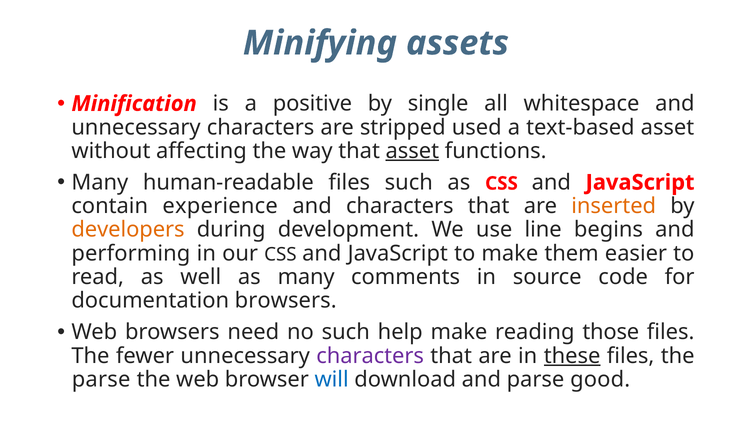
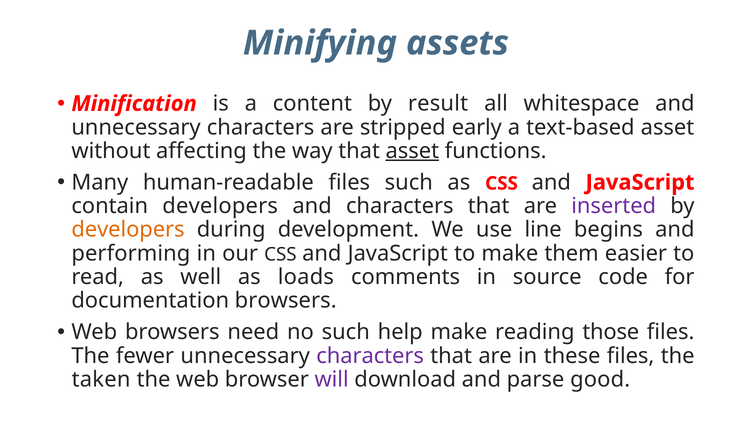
positive: positive -> content (312, 104)
single: single -> result (438, 104)
used: used -> early (477, 127)
contain experience: experience -> developers (220, 206)
inserted colour: orange -> purple (614, 206)
as many: many -> loads (306, 277)
these underline: present -> none (572, 356)
parse: parse -> taken (101, 379)
will colour: blue -> purple (332, 379)
